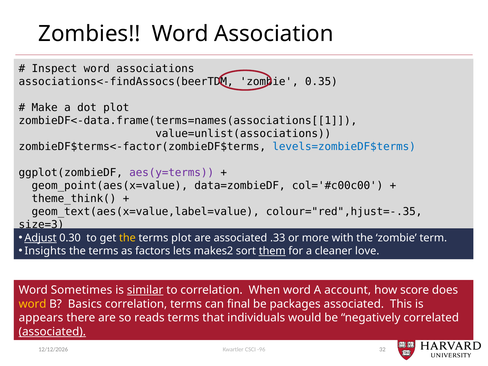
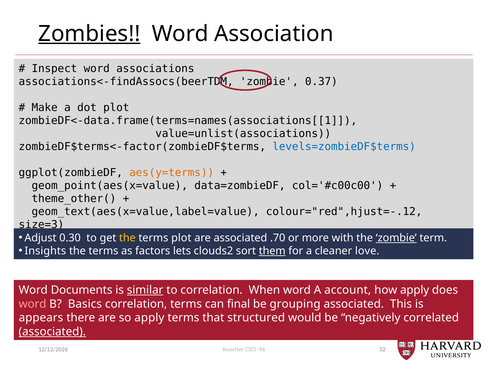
Zombies underline: none -> present (89, 34)
0.35: 0.35 -> 0.37 (321, 81)
aes(y=terms colour: purple -> orange (172, 173)
theme_think(: theme_think( -> theme_other( (74, 199)
colour="red",hjust=-.35: colour="red",hjust=-.35 -> colour="red",hjust=-.12 (344, 212)
Adjust underline: present -> none (41, 238)
.33: .33 -> .70 (278, 238)
zombie underline: none -> present (396, 238)
makes2: makes2 -> clouds2 (213, 251)
Sometimes: Sometimes -> Documents (82, 290)
how score: score -> apply (415, 290)
word colour: yellow -> pink (32, 304)
packages: packages -> grouping (295, 304)
so reads: reads -> apply (149, 318)
individuals: individuals -> structured (256, 318)
